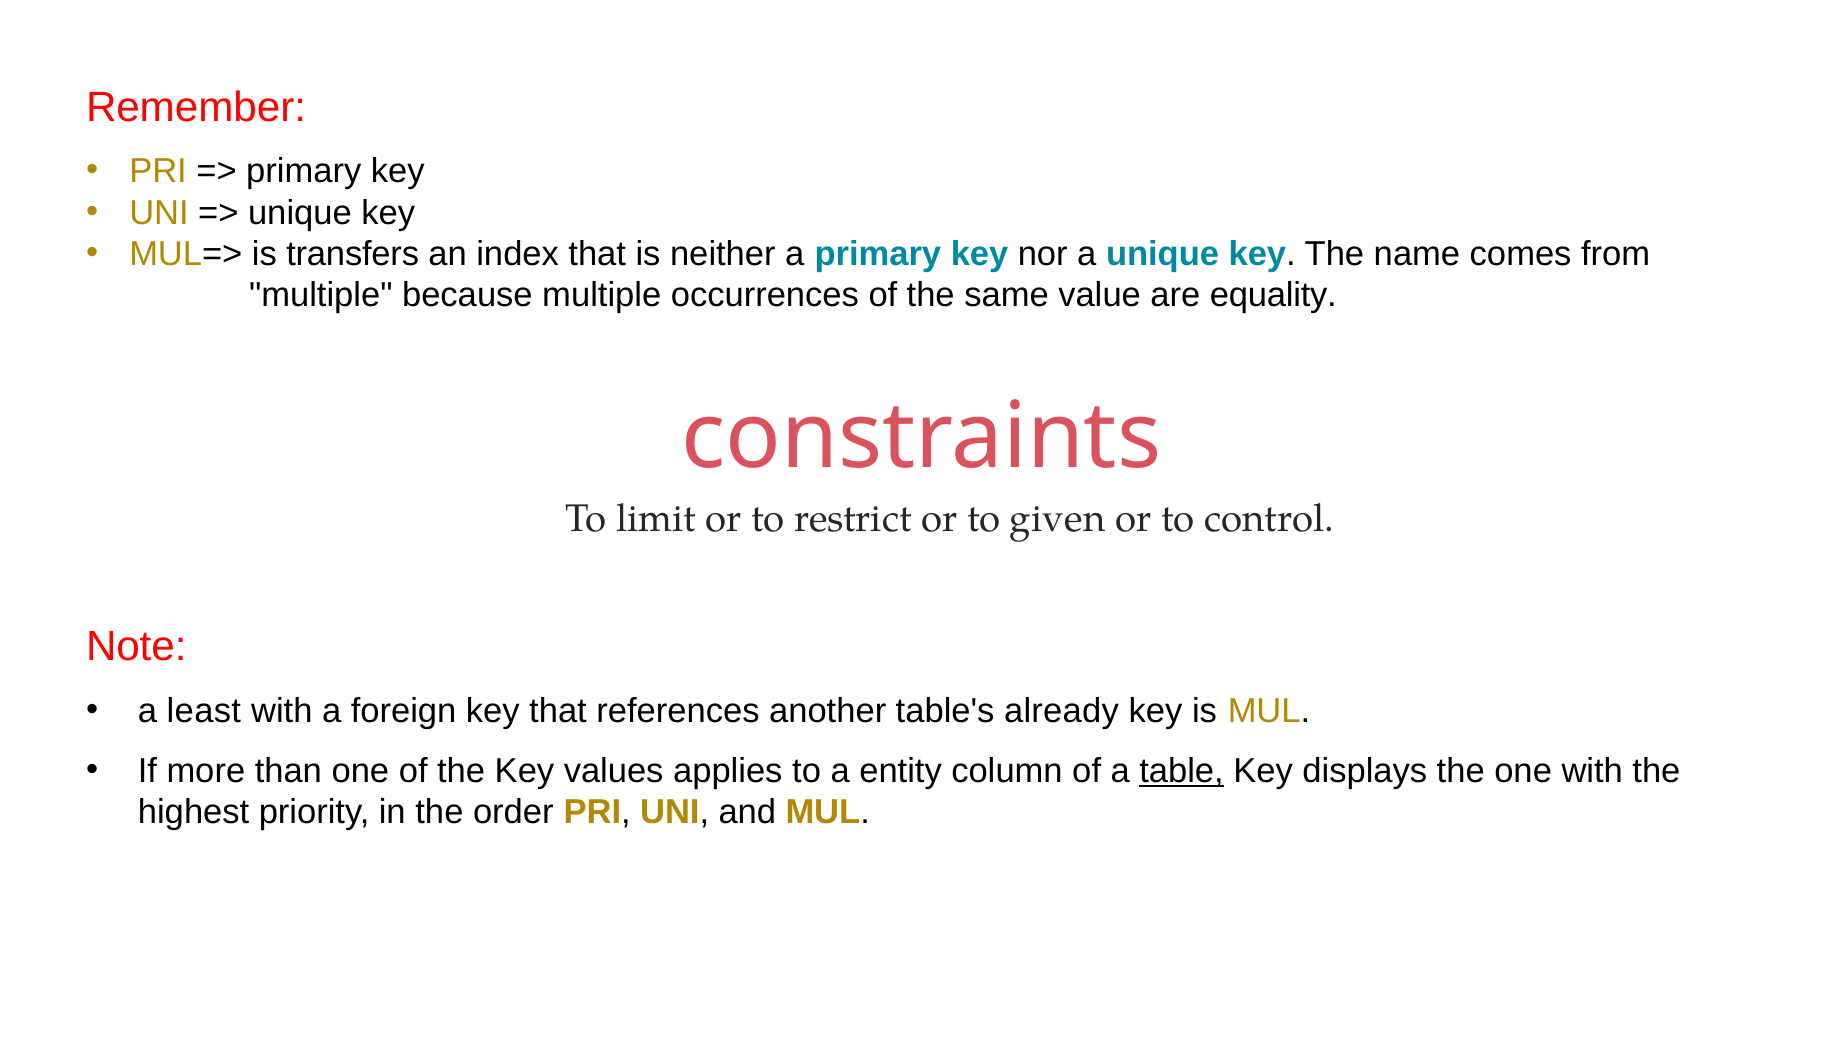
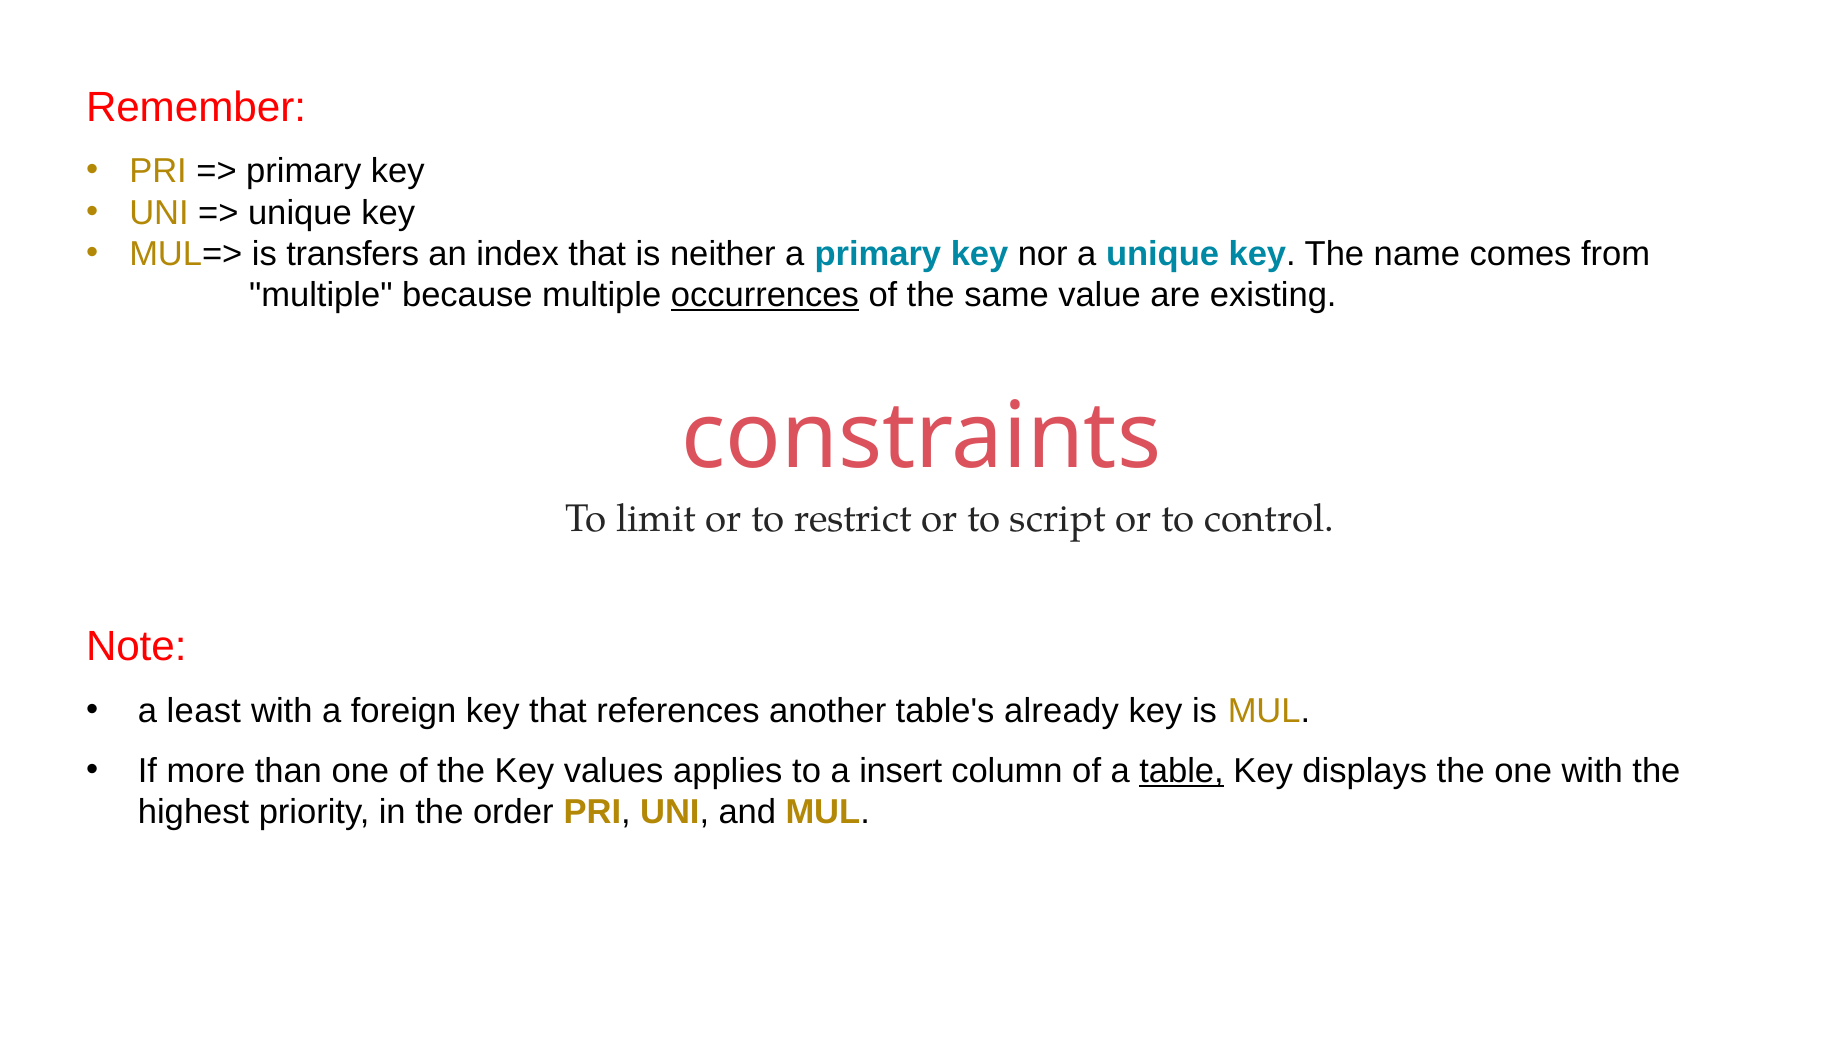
occurrences underline: none -> present (765, 295)
equality: equality -> existing (1273, 295)
given: given -> script (1058, 519)
entity: entity -> insert (901, 771)
